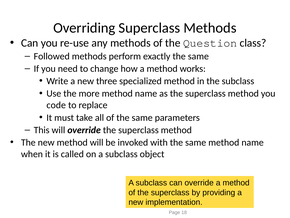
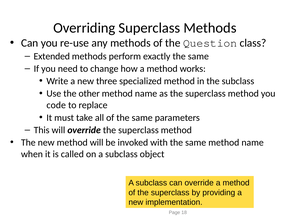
Followed: Followed -> Extended (52, 56)
more: more -> other (89, 93)
